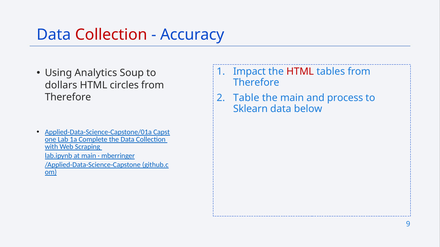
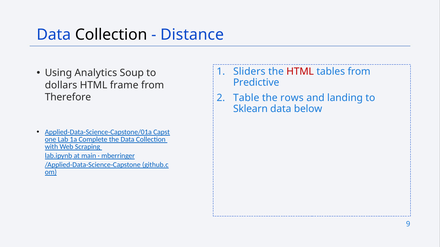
Collection colour: red -> black (111, 35)
Accuracy: Accuracy -> Distance (192, 35)
Impact: Impact -> Sliders (249, 72)
Therefore: Therefore -> Predictive (256, 83)
circles: circles -> frame (124, 85)
the main: main -> rows (292, 98)
process: process -> landing (345, 98)
